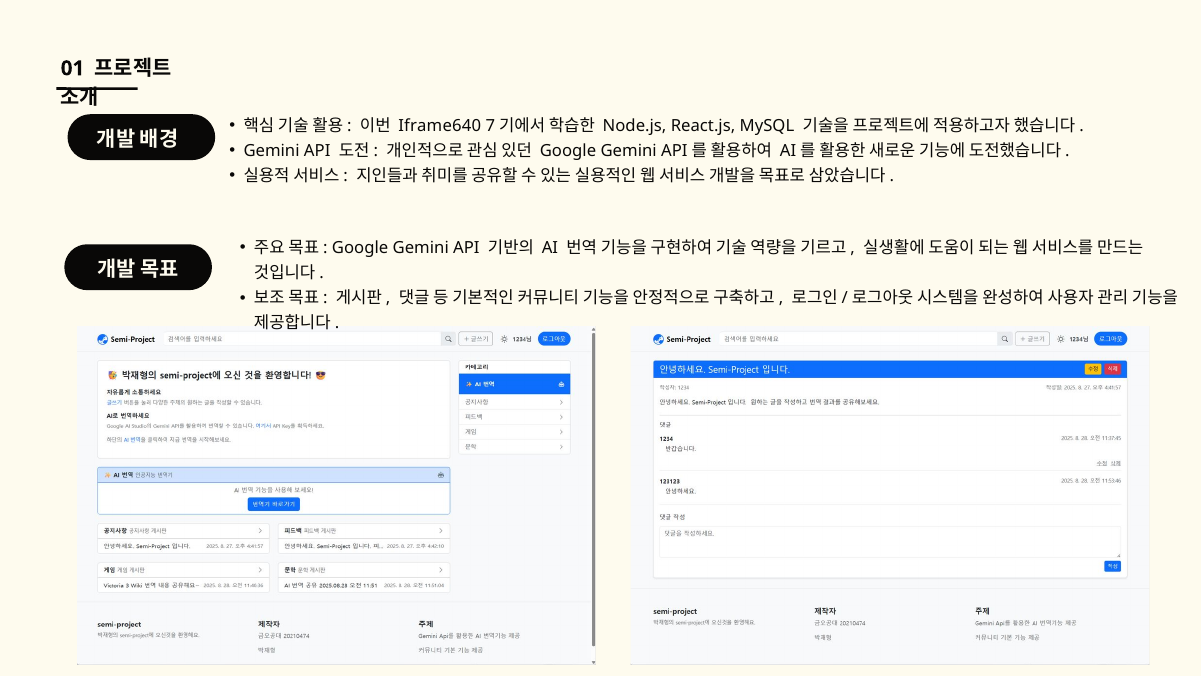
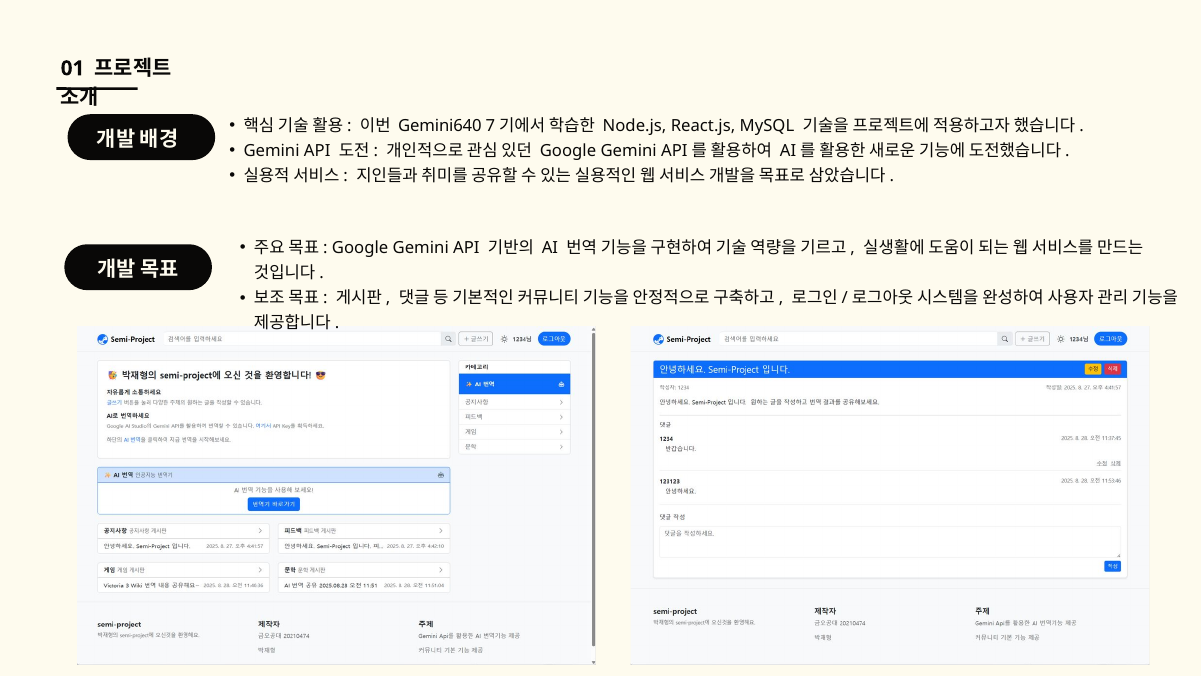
Iframe640: Iframe640 -> Gemini640 (440, 126)
